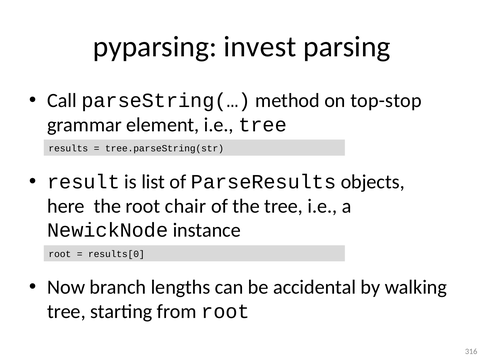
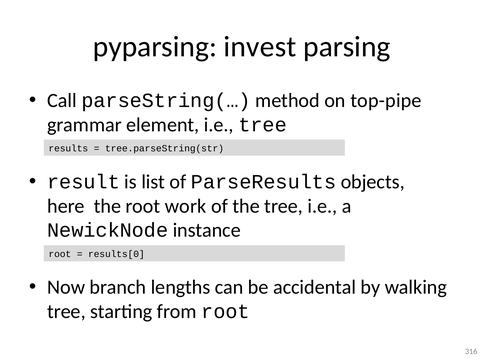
top-stop: top-stop -> top-pipe (386, 101)
chair: chair -> work (186, 206)
